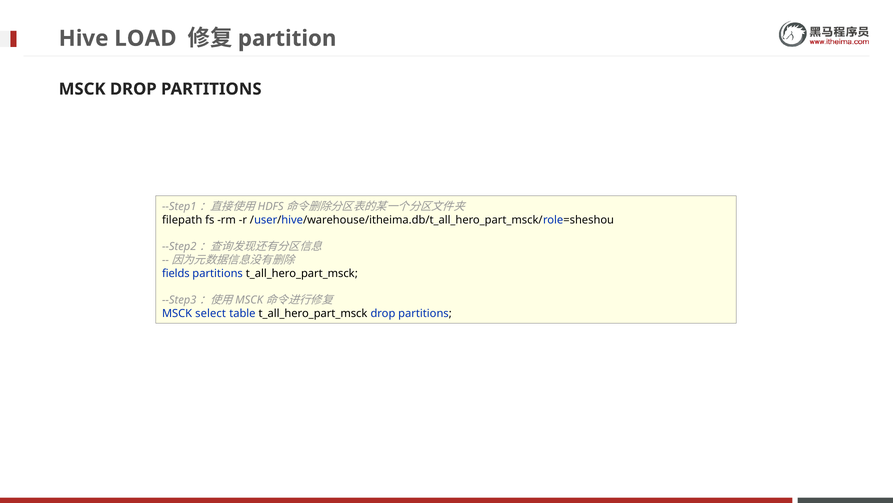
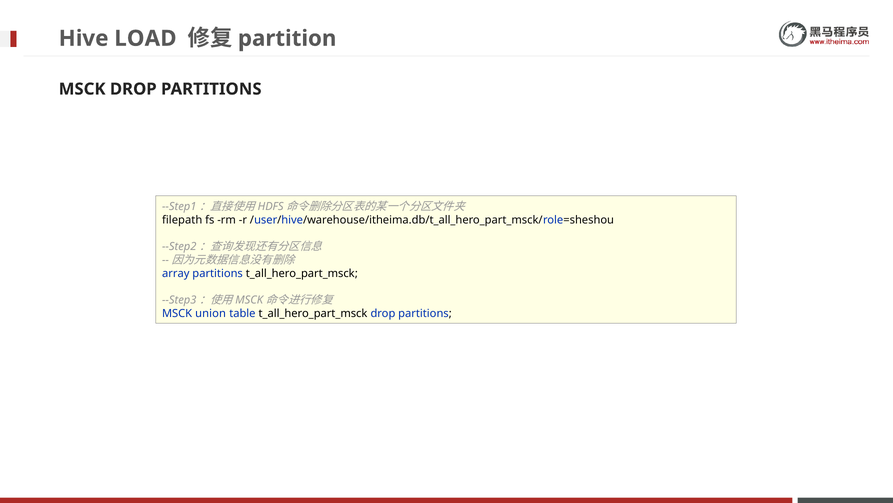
fields: fields -> array (176, 273)
select: select -> union (211, 313)
